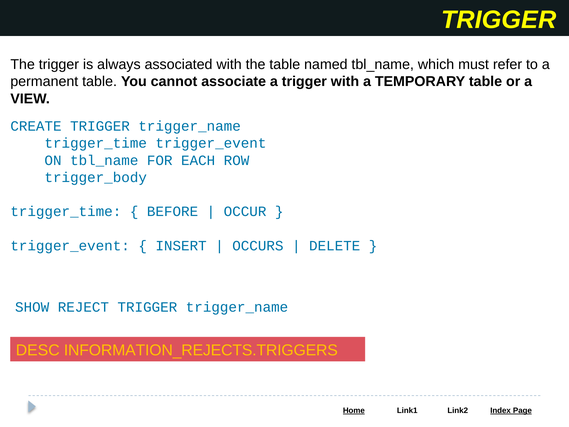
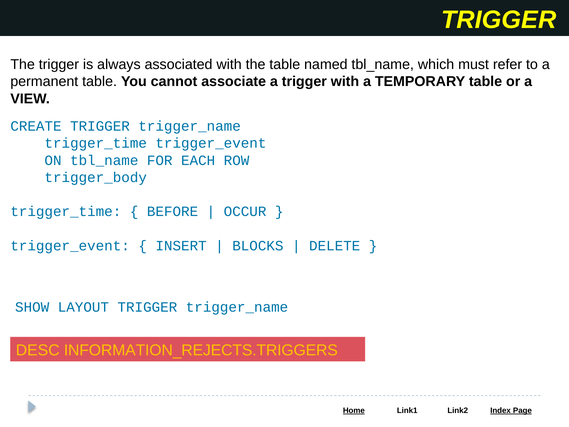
OCCURS: OCCURS -> BLOCKS (258, 246)
REJECT: REJECT -> LAYOUT (83, 307)
